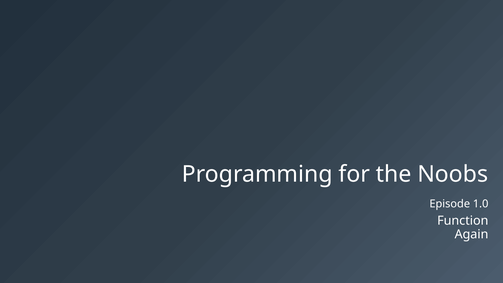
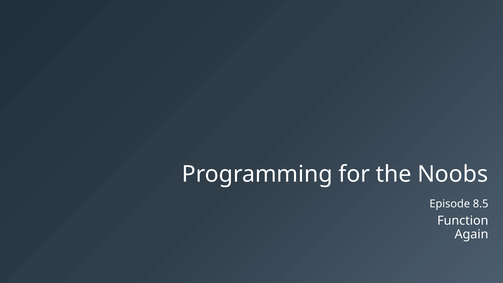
1.0: 1.0 -> 8.5 (481, 204)
